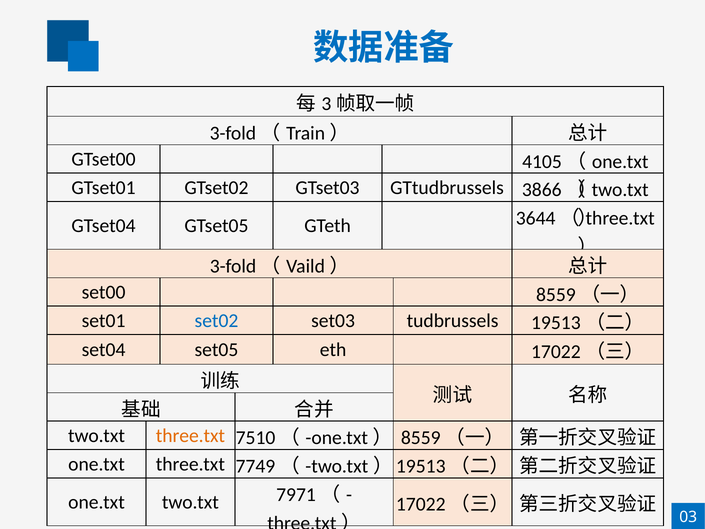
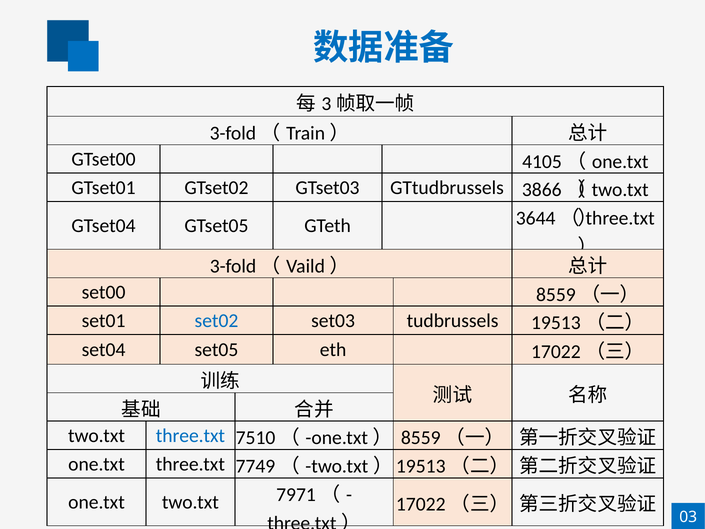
three.txt colour: orange -> blue (190, 436)
